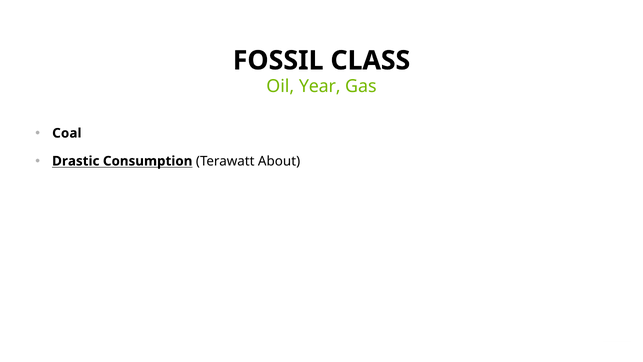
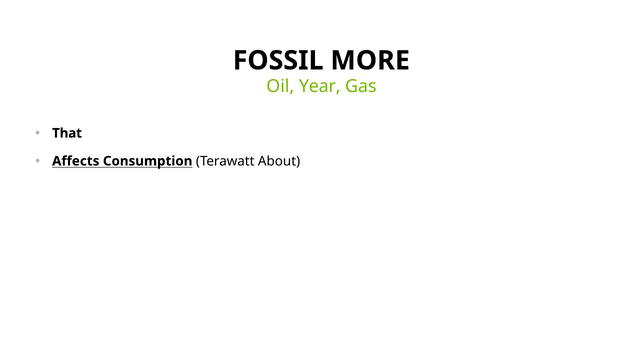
CLASS: CLASS -> MORE (370, 60)
Coal: Coal -> That (67, 133)
Drastic: Drastic -> Affects (76, 161)
